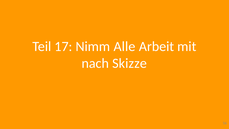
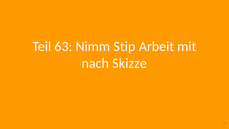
17: 17 -> 63 (63, 46)
Alle: Alle -> Stip (124, 46)
